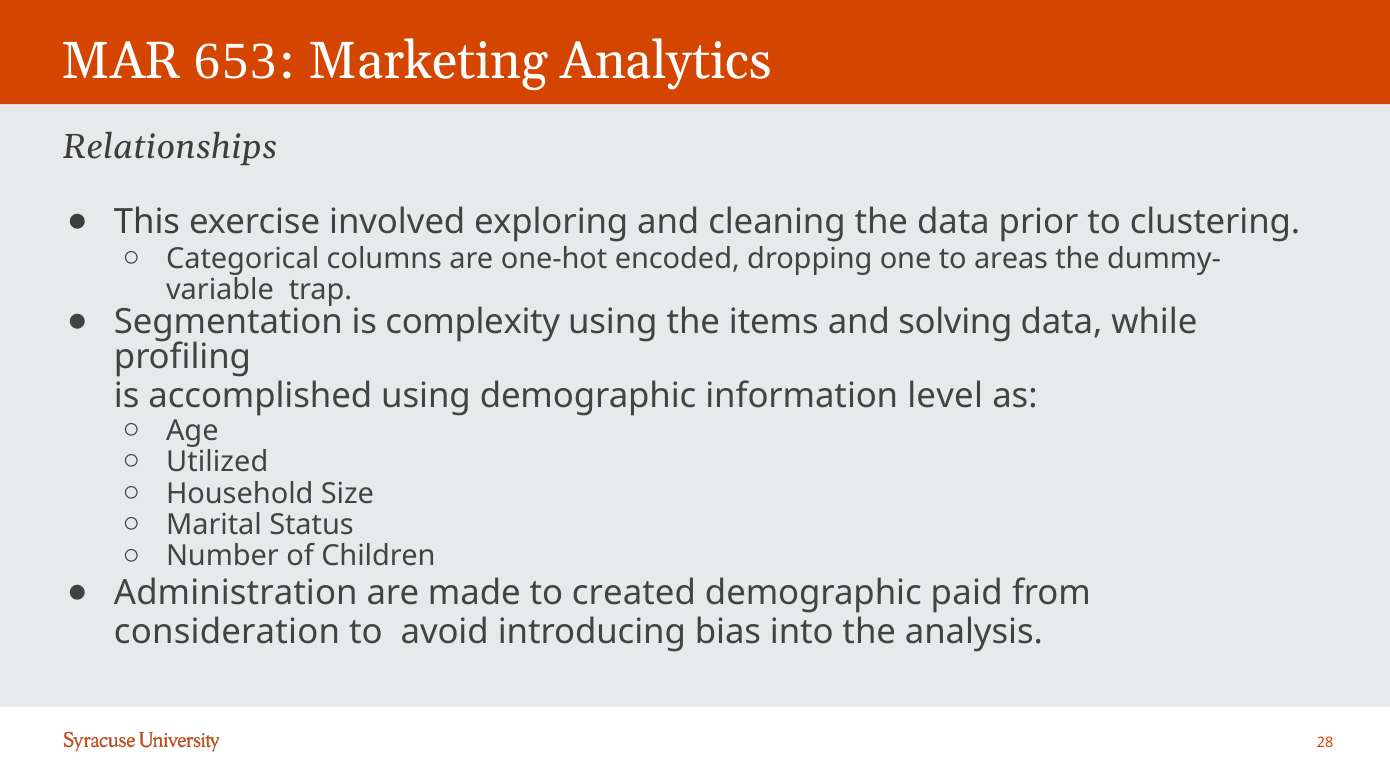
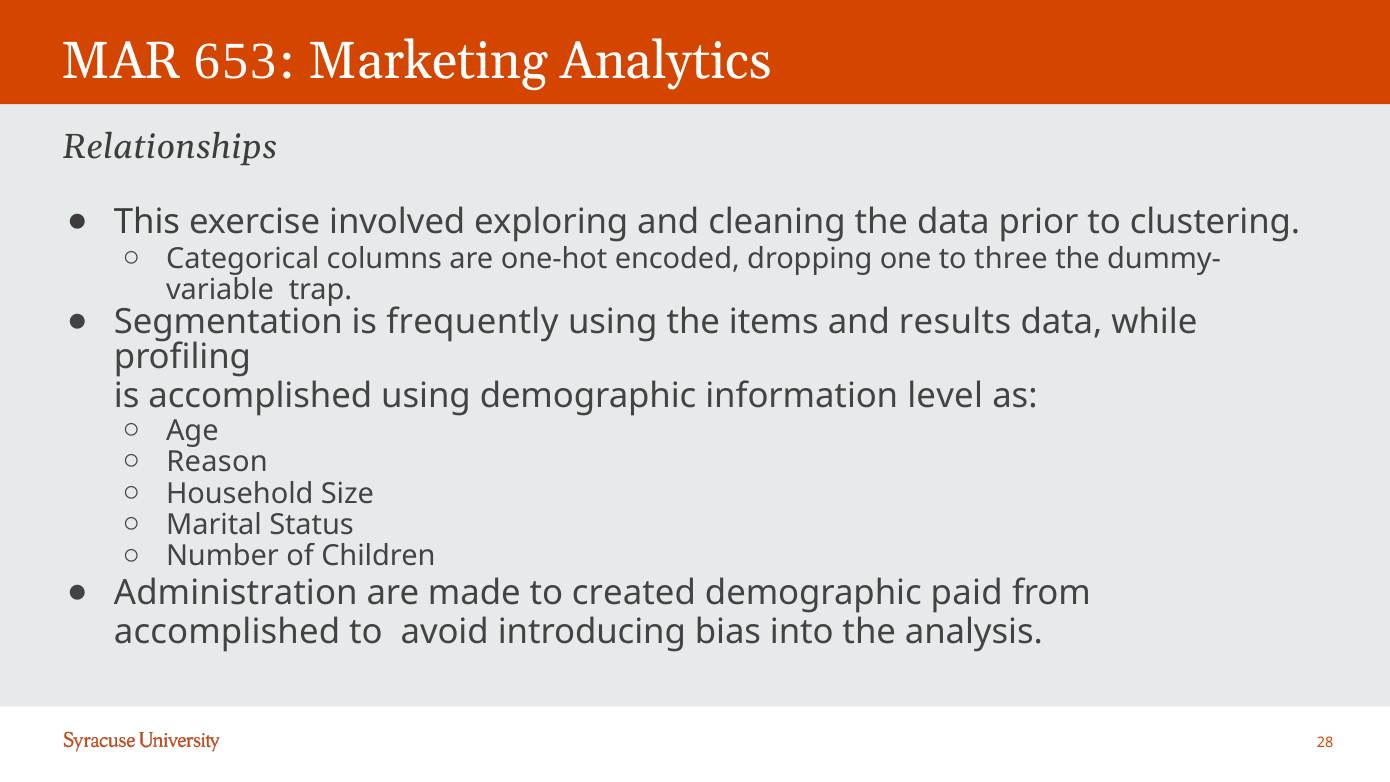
areas: areas -> three (1011, 259)
complexity: complexity -> frequently (472, 322)
solving: solving -> results (955, 322)
Utilized: Utilized -> Reason (217, 462)
consideration: consideration -> accomplished (227, 631)
